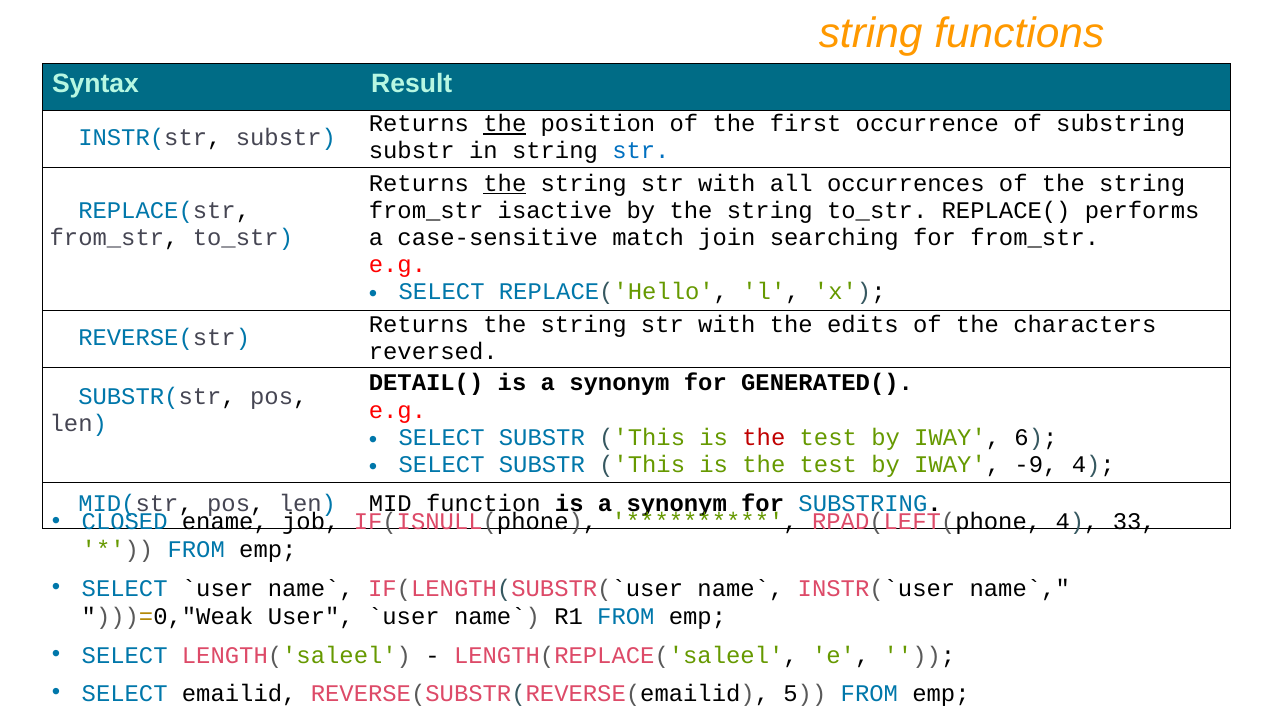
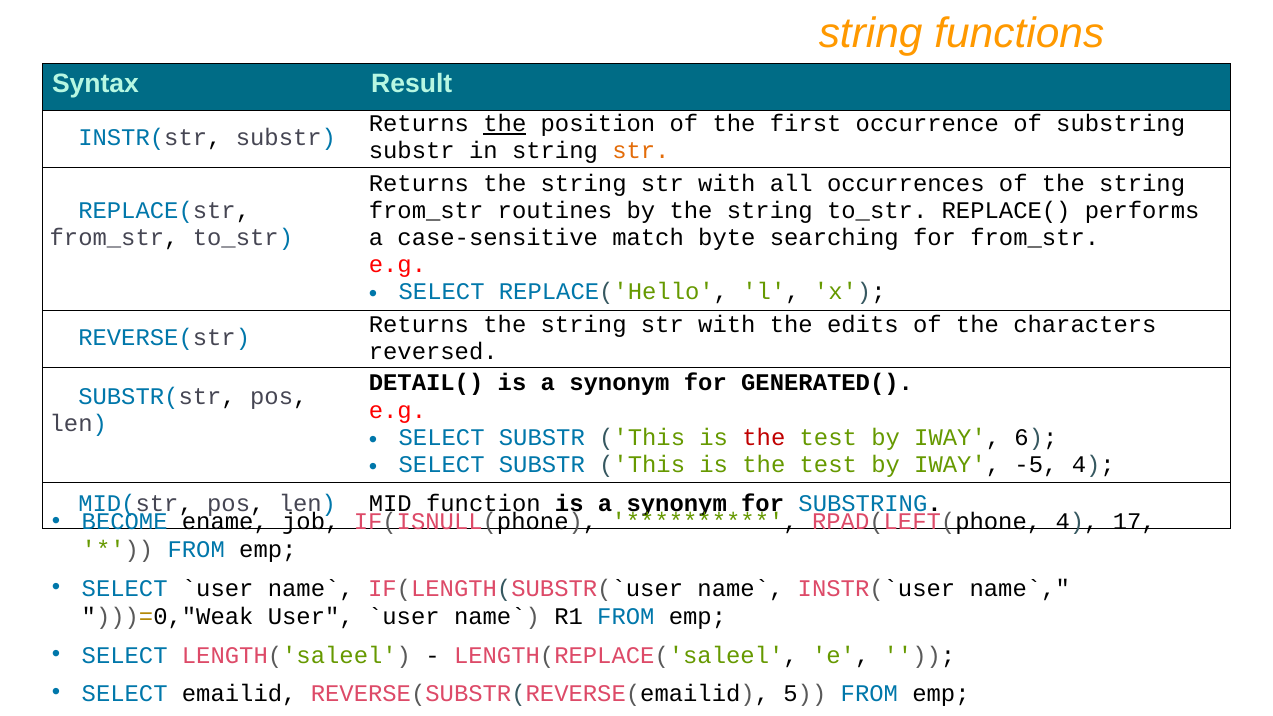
str colour: blue -> orange (641, 151)
the underline: present -> none (505, 183)
isactive: isactive -> routines (555, 210)
join: join -> byte (727, 237)
-9: -9 -> -5 (1036, 464)
CLOSED: CLOSED -> BECOME (125, 522)
33: 33 -> 17 (1134, 522)
